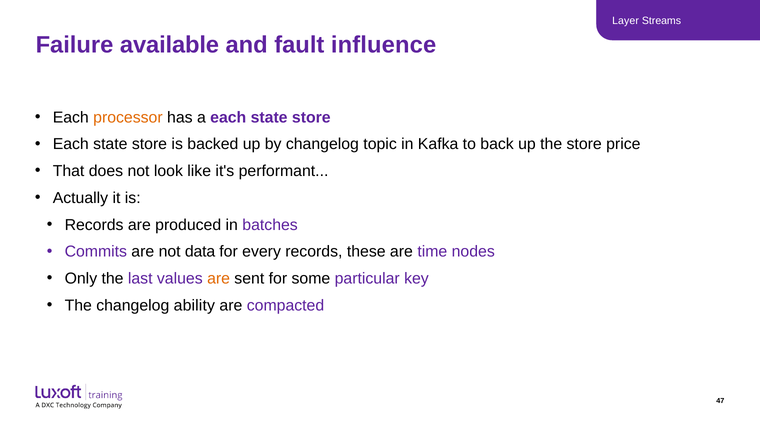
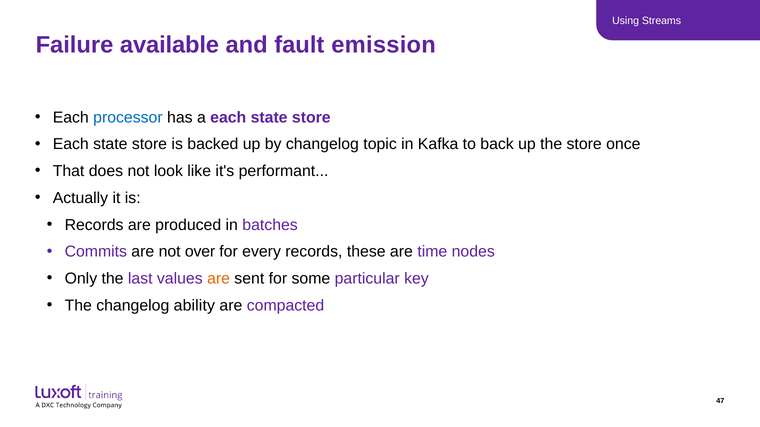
Layer: Layer -> Using (626, 21)
influence: influence -> emission (384, 45)
processor colour: orange -> blue (128, 117)
price: price -> once (623, 144)
data: data -> over (200, 252)
